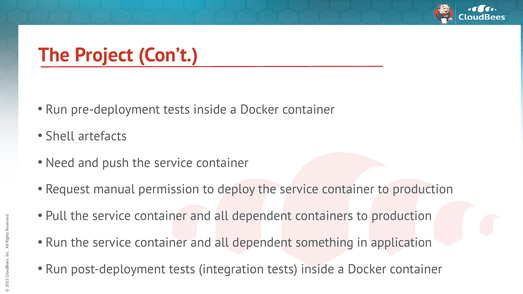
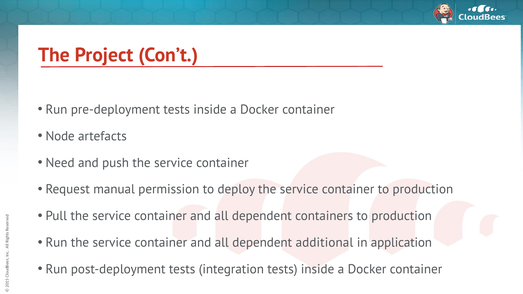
Shell: Shell -> Node (60, 136)
something: something -> additional (324, 243)
